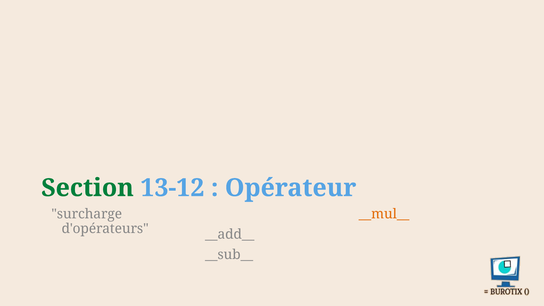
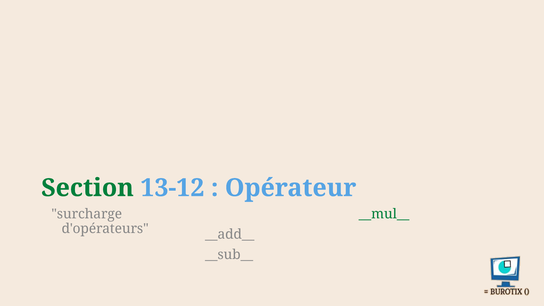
__mul__ colour: orange -> green (384, 214)
